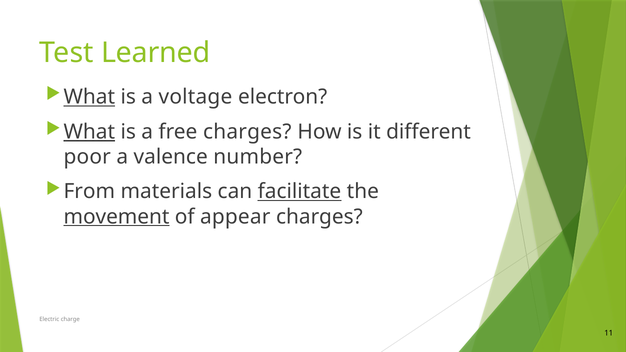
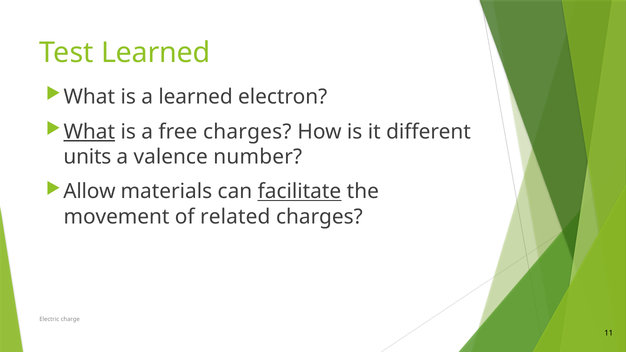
What underline: present -> none (89, 97)
a voltage: voltage -> learned (196, 97)
poor: poor -> units (87, 157)
From: From -> Allow (89, 192)
movement underline: present -> none (116, 217)
appear: appear -> related (235, 217)
